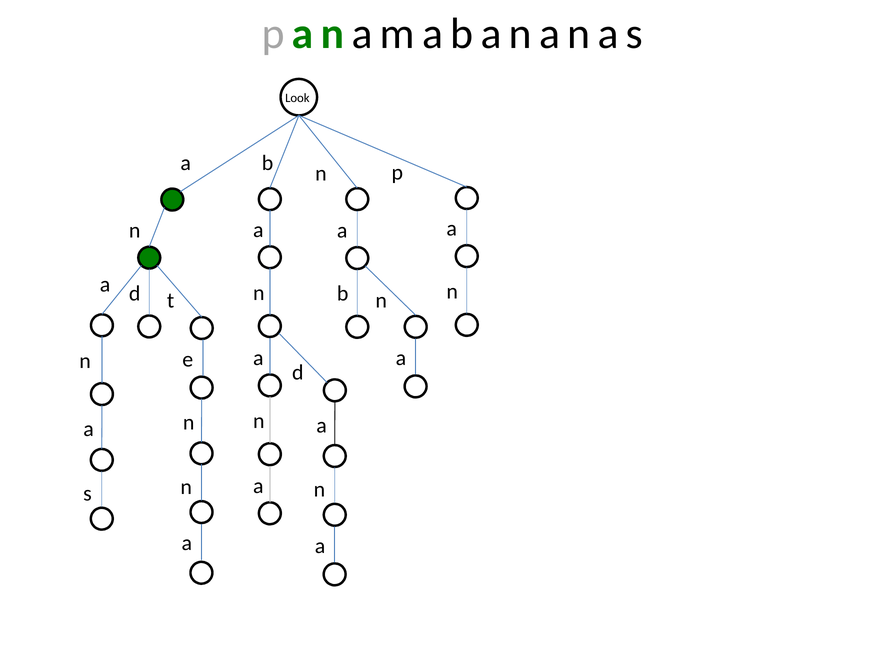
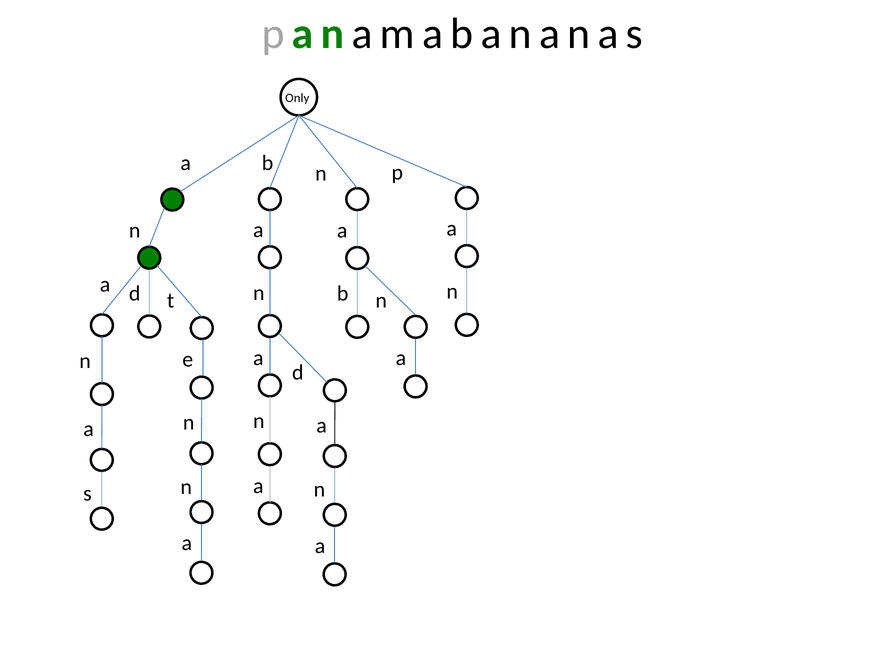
Look: Look -> Only (297, 98)
